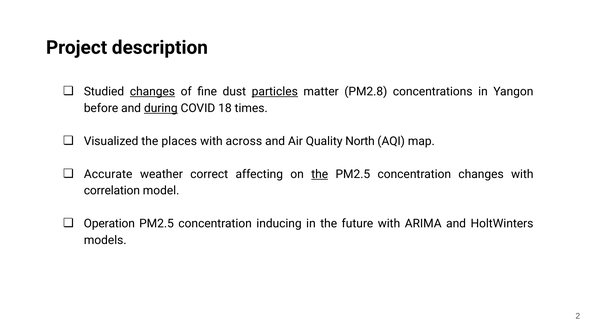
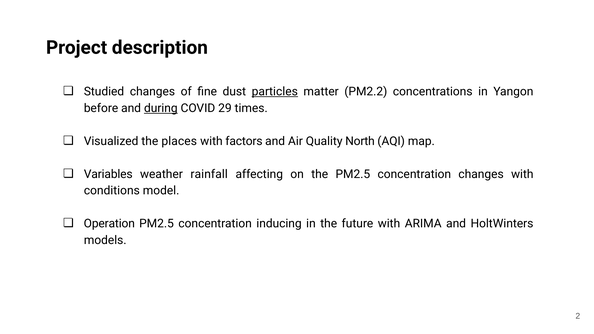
changes underline: present -> none (152, 92)
PM2.8: PM2.8 -> PM2.2 (366, 92)
18: 18 -> 29 (225, 108)
across: across -> factors (244, 141)
Accurate: Accurate -> Variables (108, 174)
correct: correct -> rainfall (209, 174)
the underline: present -> none (320, 174)
correlation: correlation -> conditions (112, 191)
